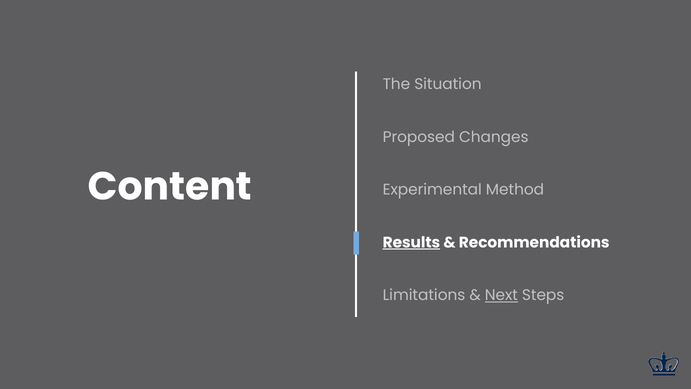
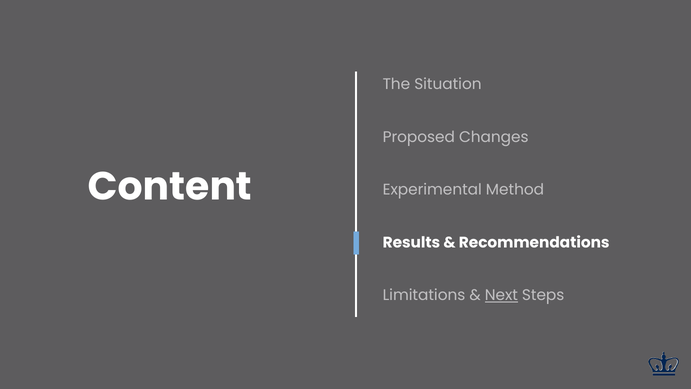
Results underline: present -> none (411, 242)
